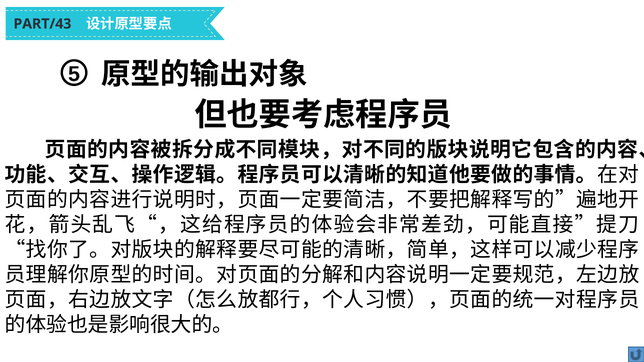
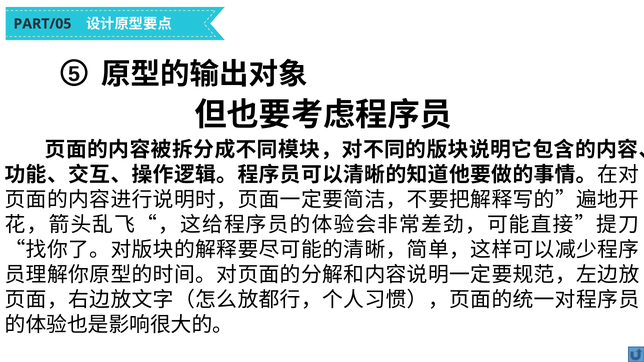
PART/43: PART/43 -> PART/05 (42, 24)
